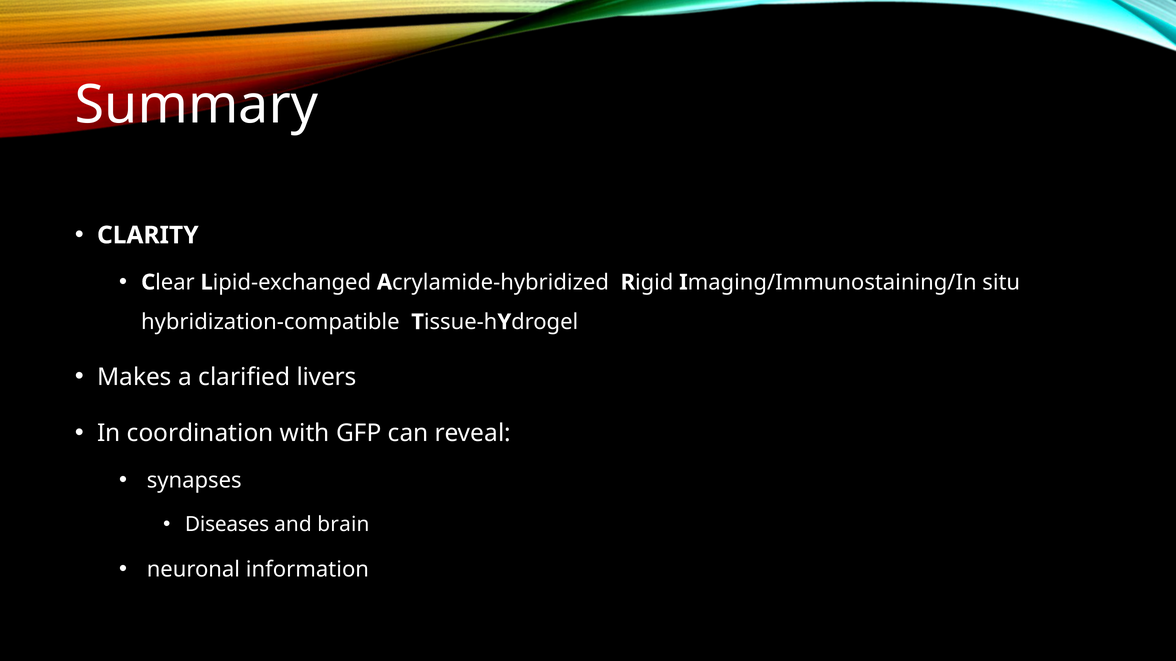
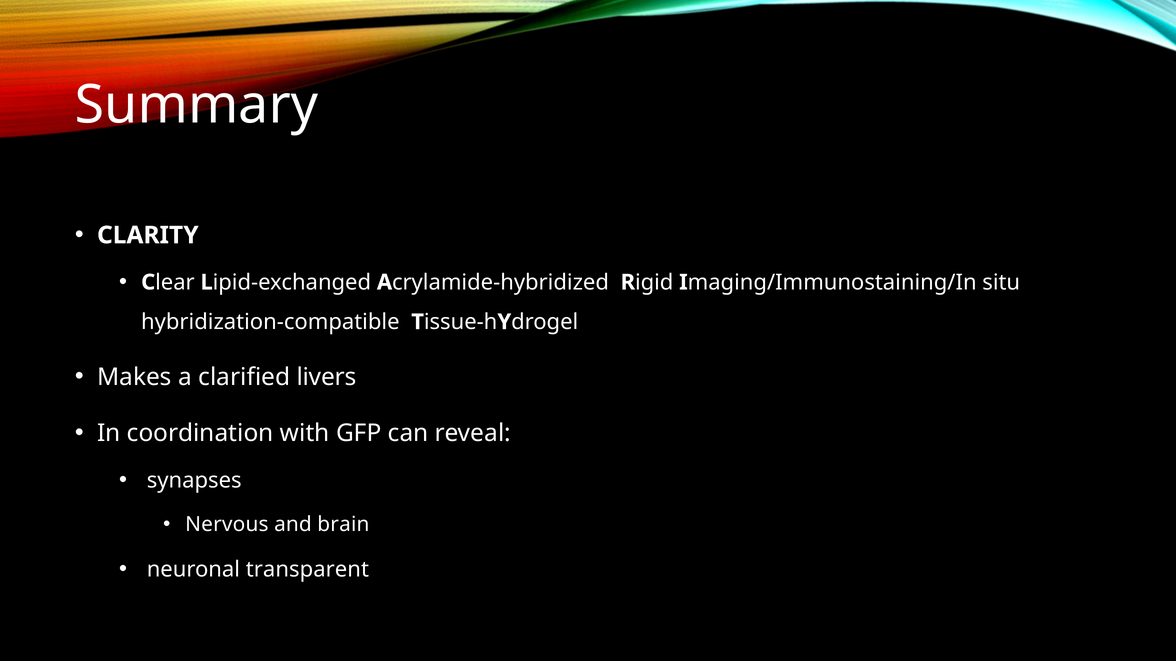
Diseases: Diseases -> Nervous (227, 525)
information: information -> transparent (307, 570)
